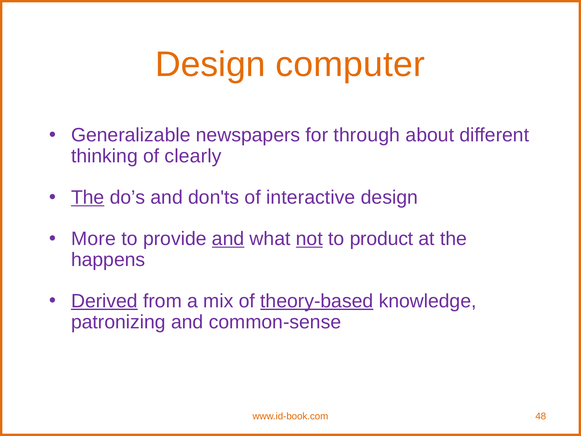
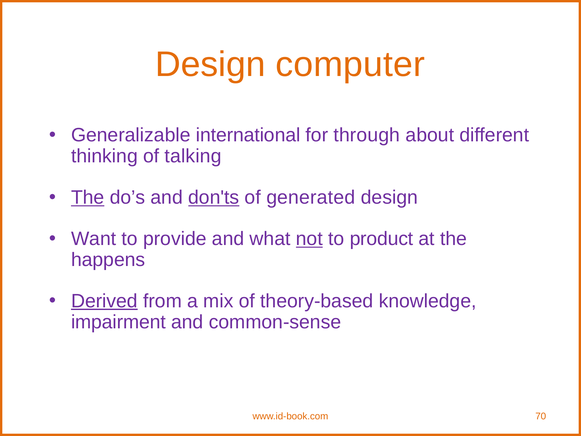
newspapers: newspapers -> international (248, 135)
clearly: clearly -> talking (193, 156)
don'ts underline: none -> present (214, 197)
interactive: interactive -> generated (311, 197)
More: More -> Want (94, 239)
and underline: present -> none (228, 239)
theory-based underline: present -> none (317, 301)
patronizing: patronizing -> impairment (118, 322)
48: 48 -> 70 (541, 416)
